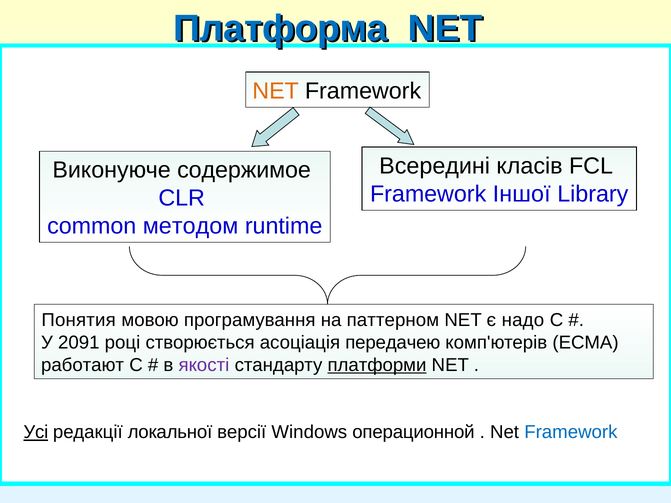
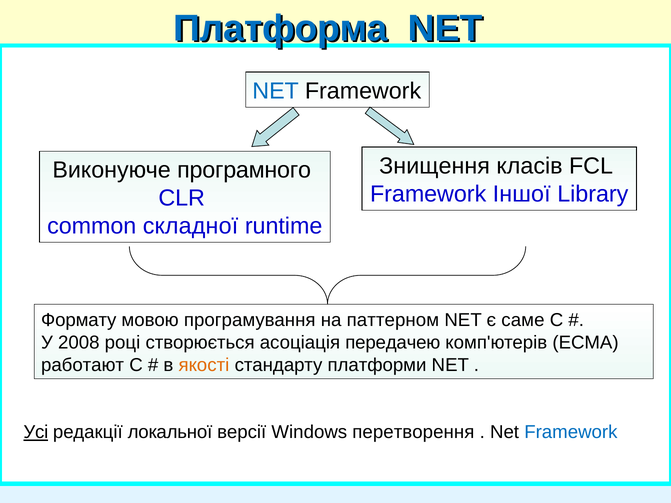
NET colour: orange -> blue (276, 91)
Всередині: Всередині -> Знищення (435, 166)
содержимое: содержимое -> програмного (244, 170)
методом: методом -> складної (191, 226)
Понятия: Понятия -> Формату (79, 320)
надо: надо -> саме (523, 320)
2091: 2091 -> 2008 (79, 343)
якості colour: purple -> orange (204, 365)
платформи underline: present -> none (377, 365)
операционной: операционной -> перетворення (413, 432)
